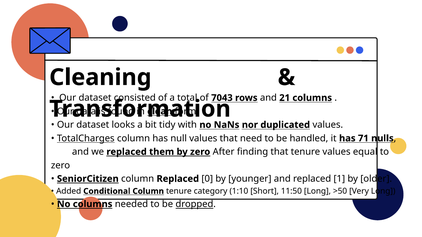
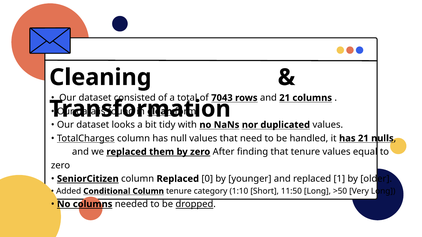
has 71: 71 -> 21 (363, 139)
